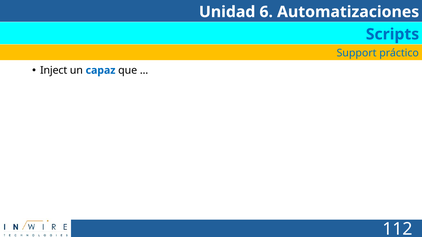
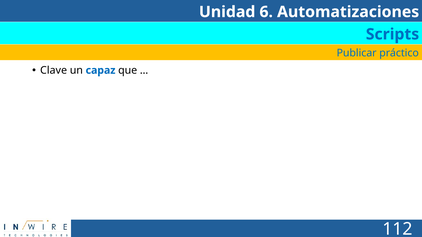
Support: Support -> Publicar (357, 53)
Inject: Inject -> Clave (54, 70)
